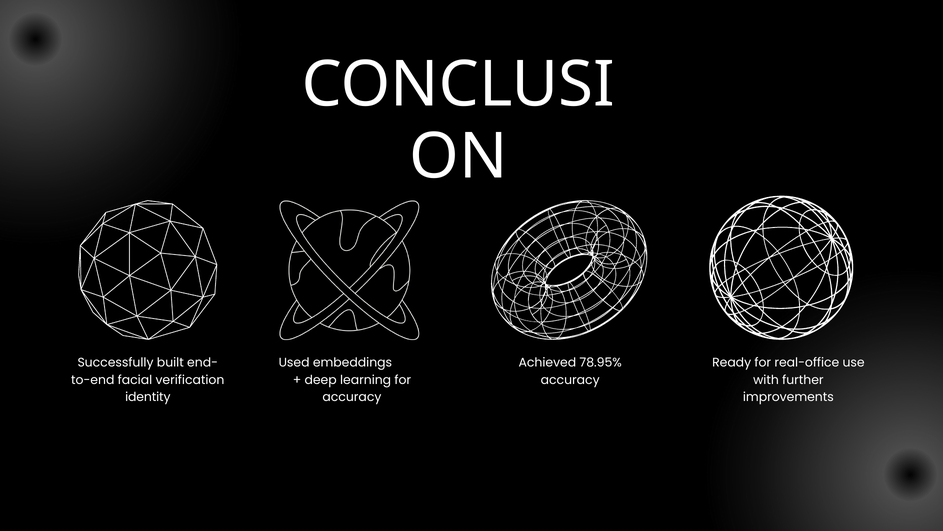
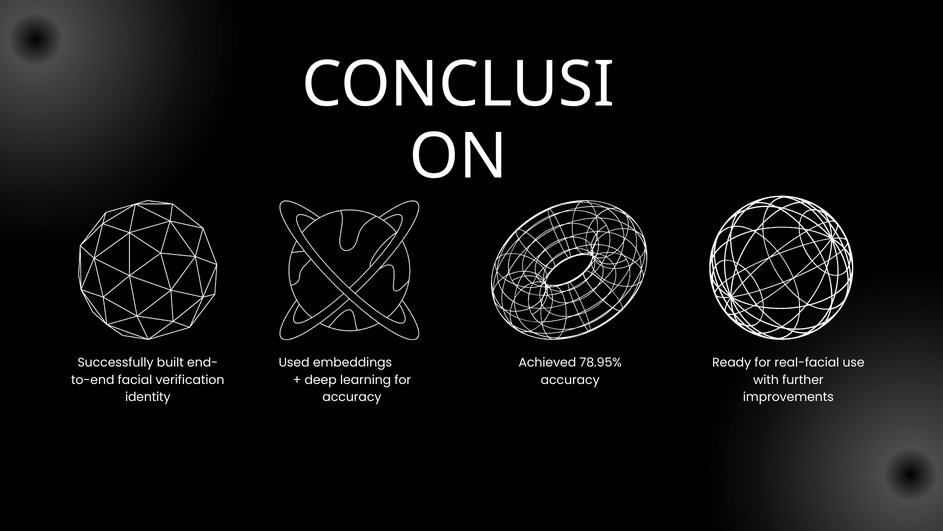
real-office: real-office -> real-facial (807, 362)
